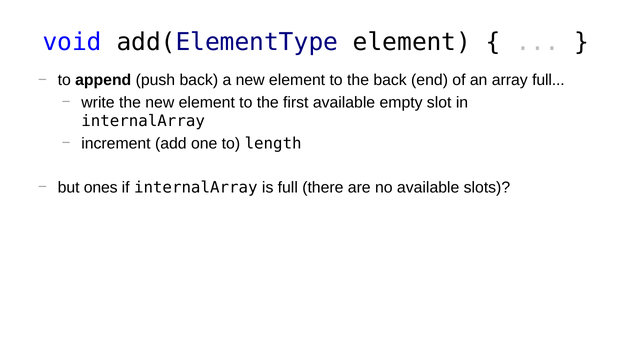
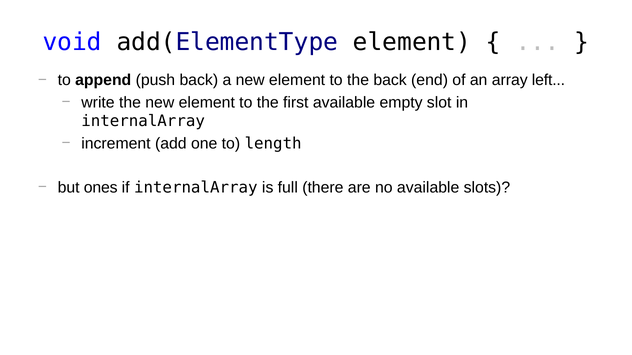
array full: full -> left (548, 80)
